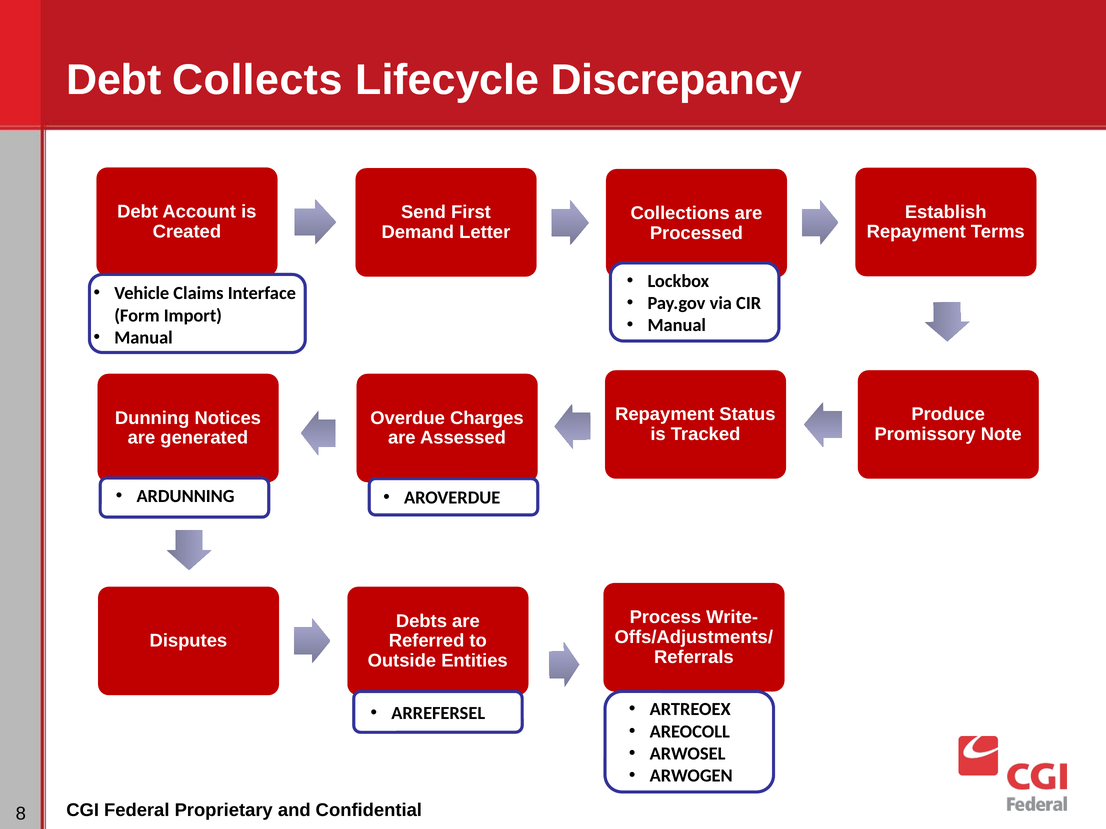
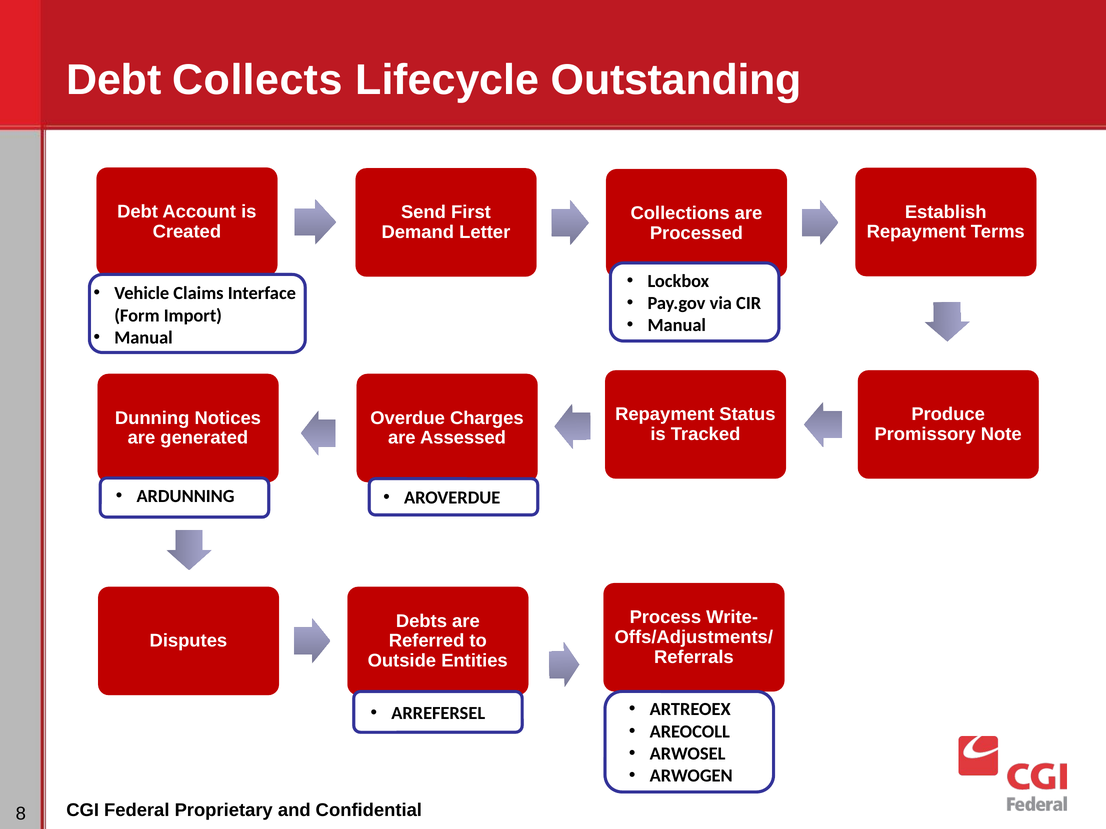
Discrepancy: Discrepancy -> Outstanding (676, 80)
